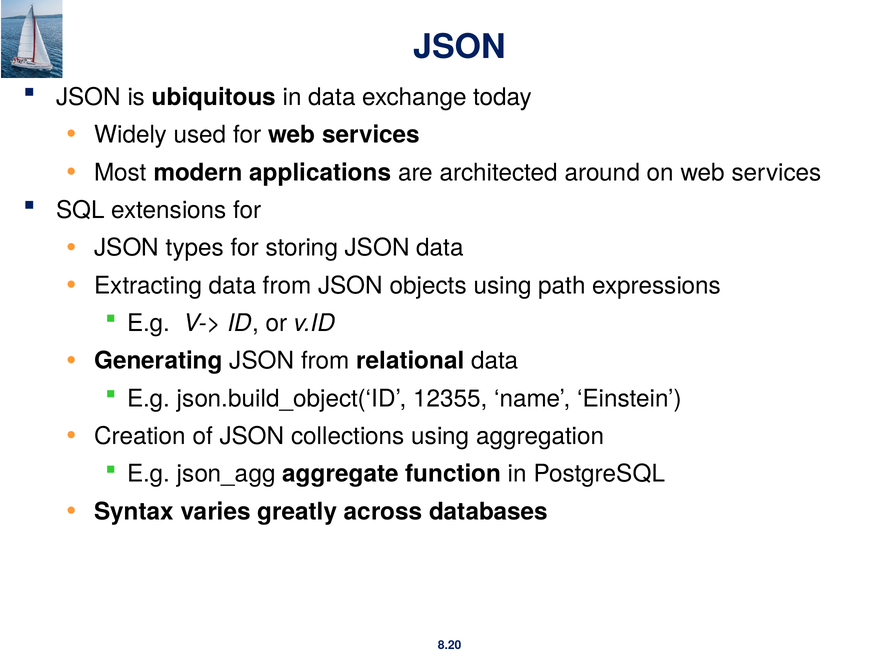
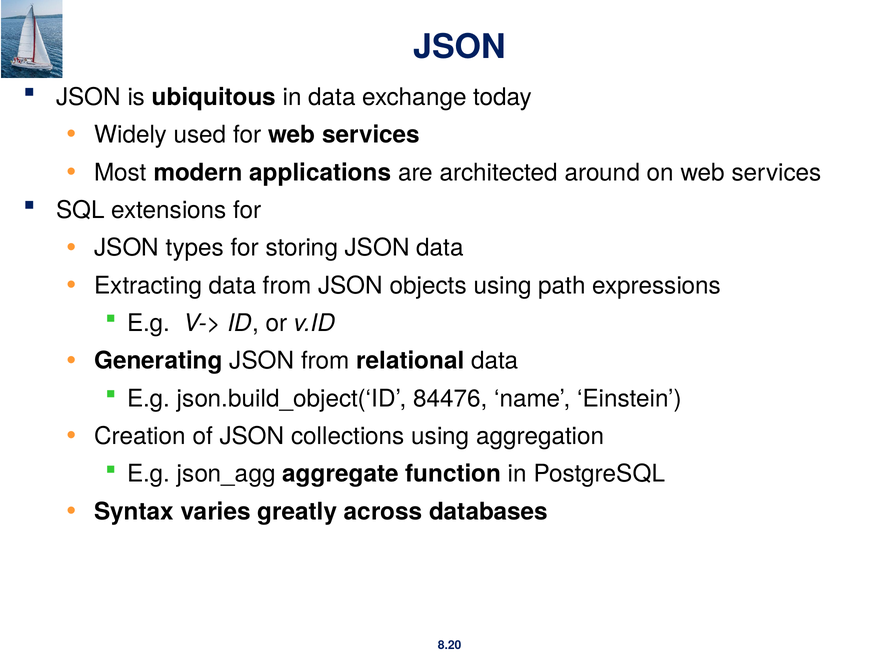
12355: 12355 -> 84476 (450, 398)
